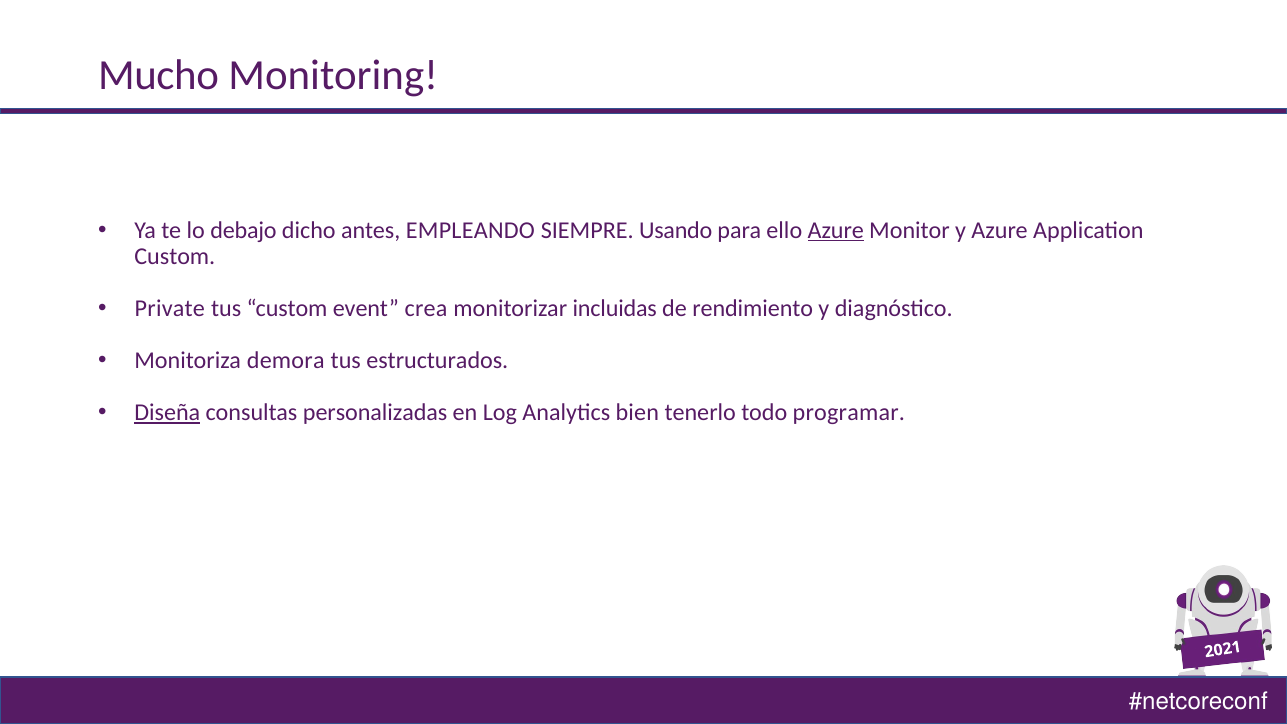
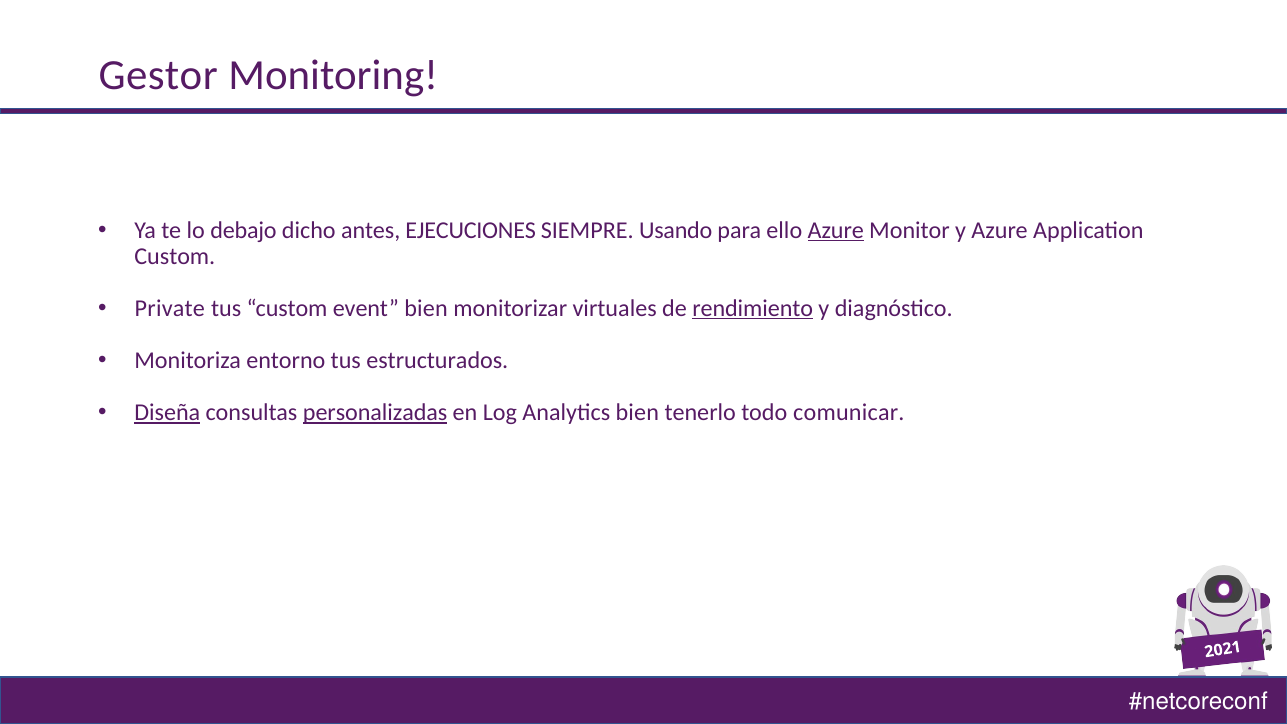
Mucho: Mucho -> Gestor (158, 75)
EMPLEANDO: EMPLEANDO -> EJECUCIONES (471, 230)
event crea: crea -> bien (426, 308)
incluidas: incluidas -> virtuales (615, 308)
rendimiento underline: none -> present (753, 308)
demora: demora -> entorno (286, 360)
personalizadas underline: none -> present (375, 413)
programar: programar -> comunicar (849, 413)
